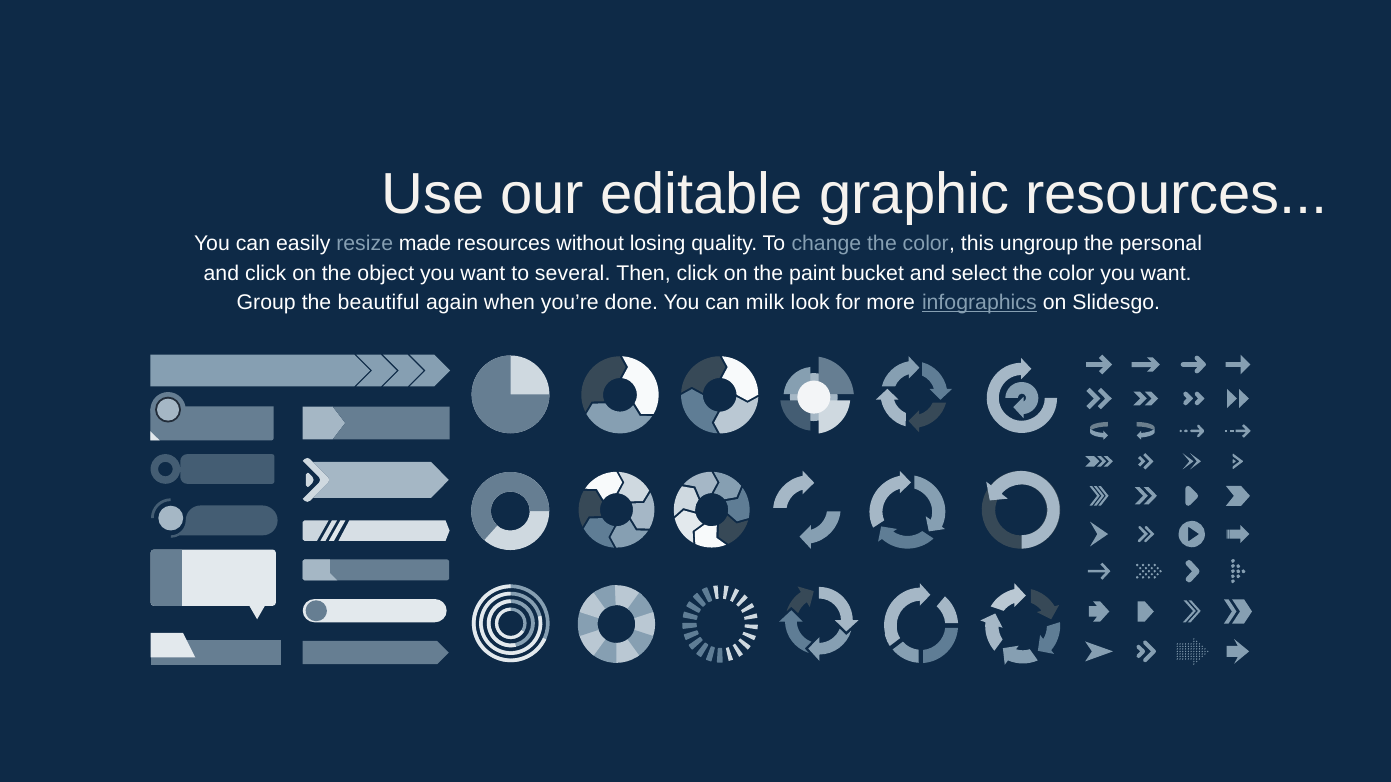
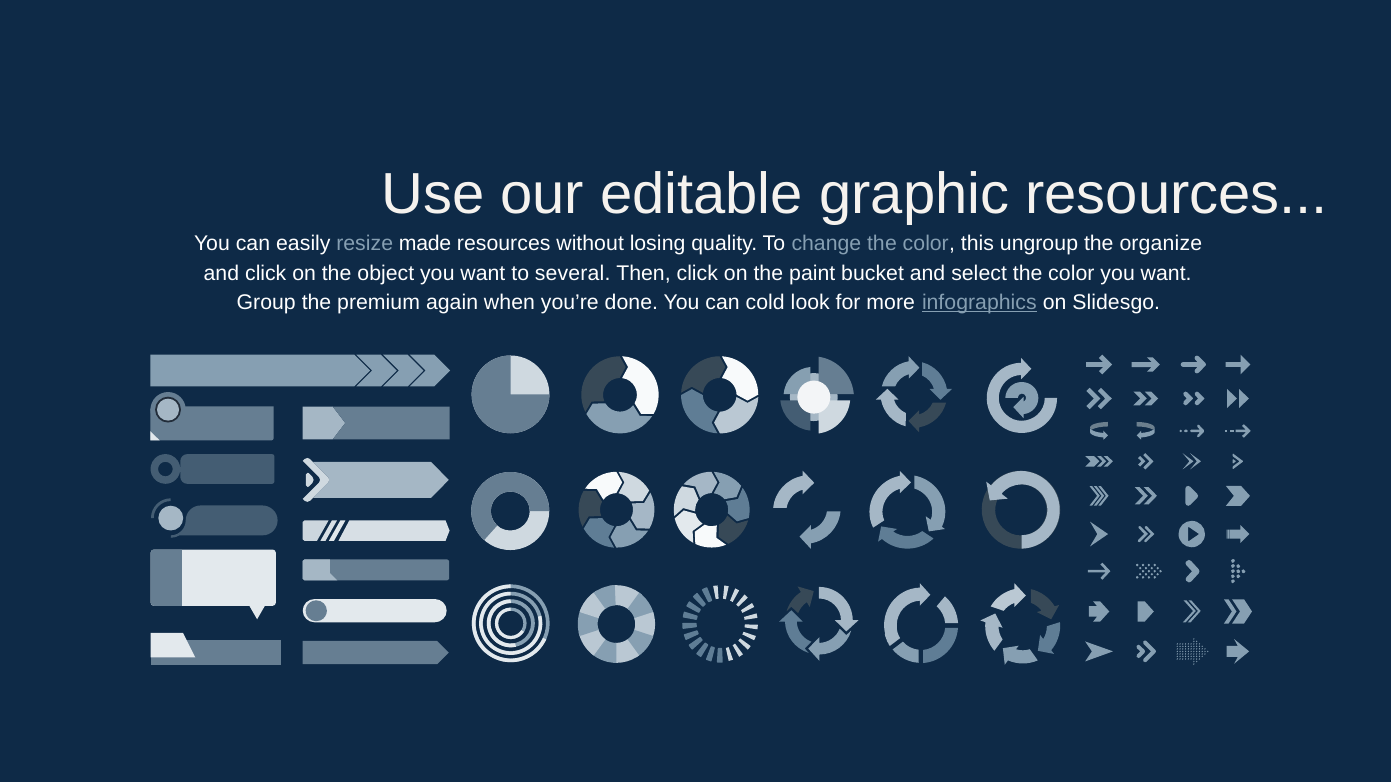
personal: personal -> organize (1161, 244)
beautiful: beautiful -> premium (379, 303)
milk: milk -> cold (765, 303)
